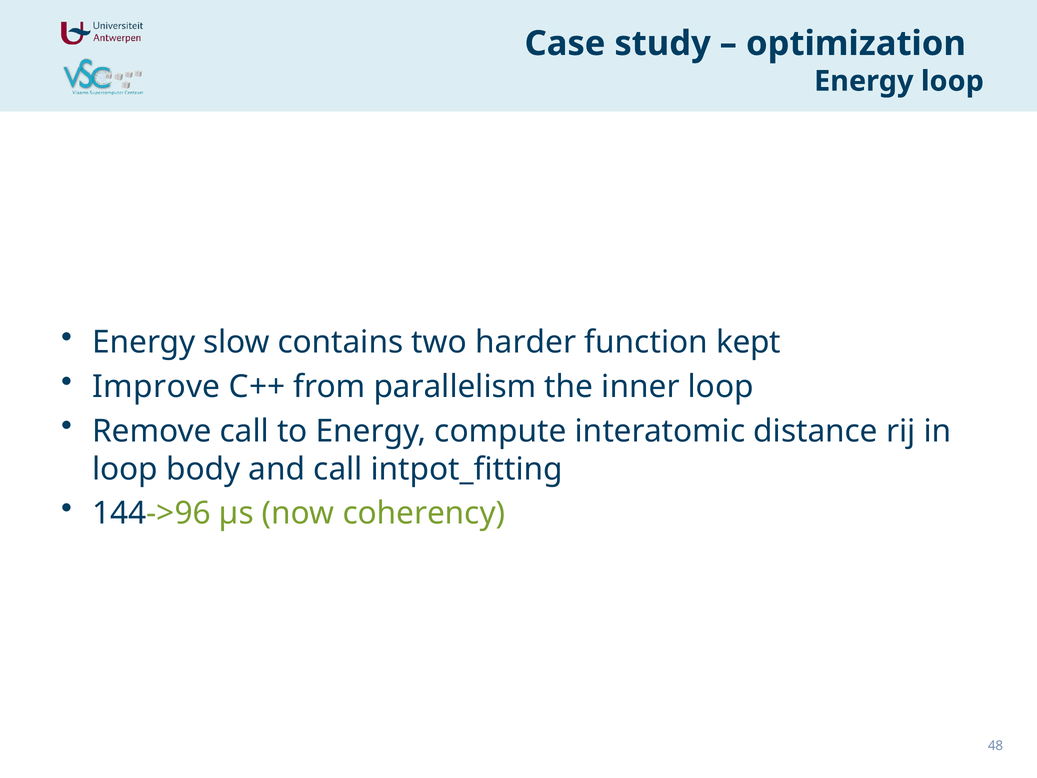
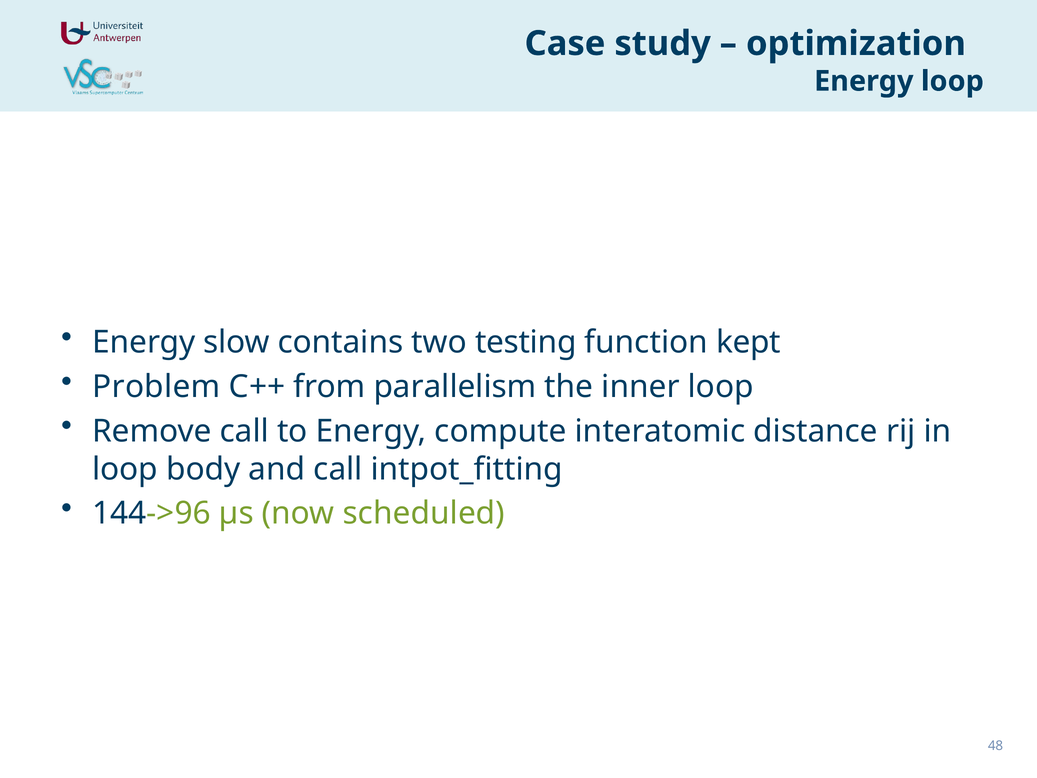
harder: harder -> testing (526, 342)
Improve: Improve -> Problem (156, 387)
coherency: coherency -> scheduled (424, 513)
